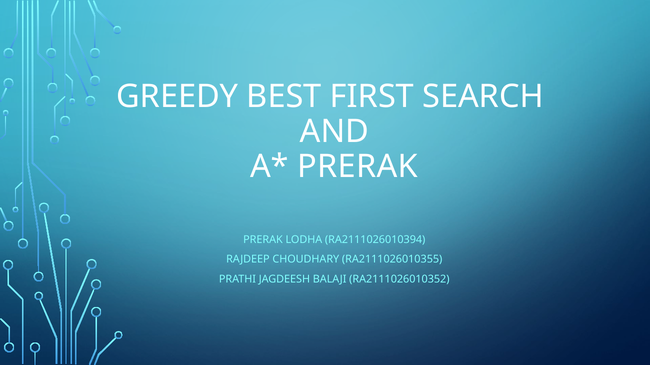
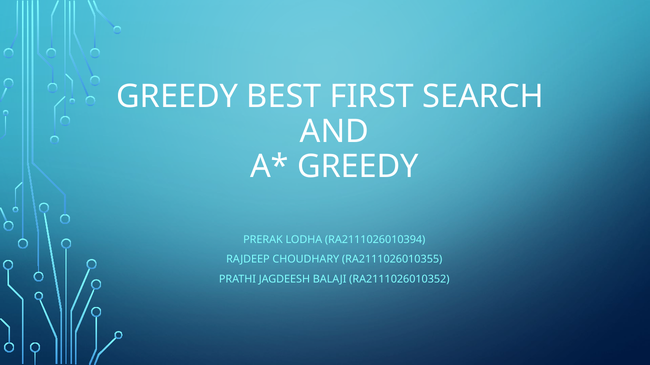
PRERAK: PRERAK -> GREEDY (358, 167)
